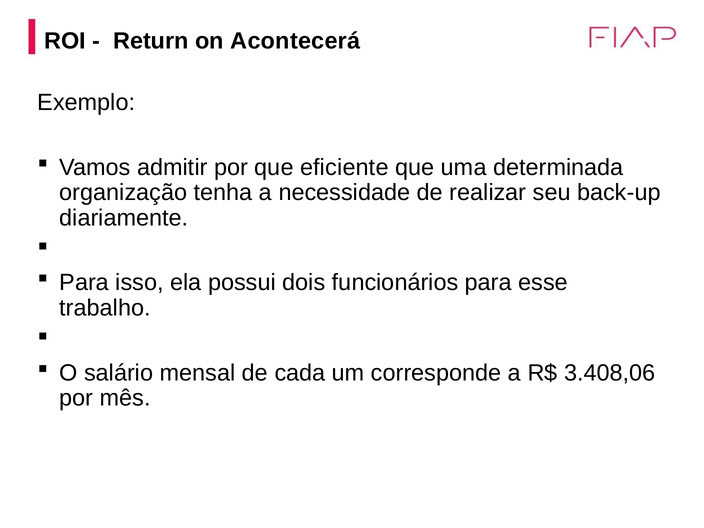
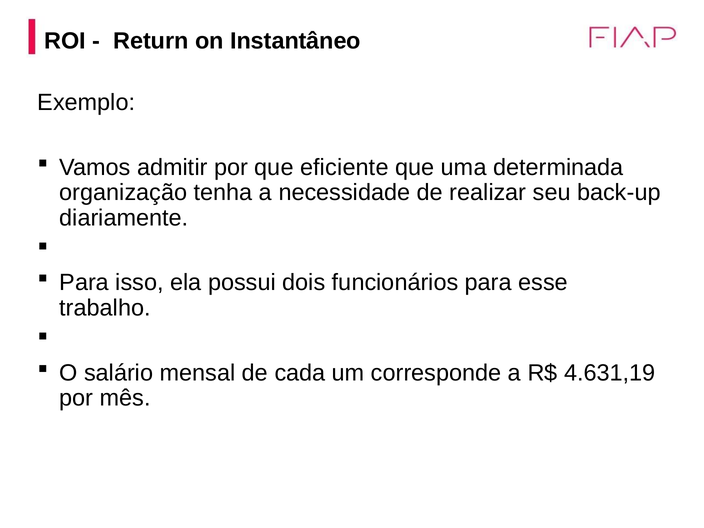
Acontecerá: Acontecerá -> Instantâneo (296, 41)
3.408,06: 3.408,06 -> 4.631,19 (610, 373)
